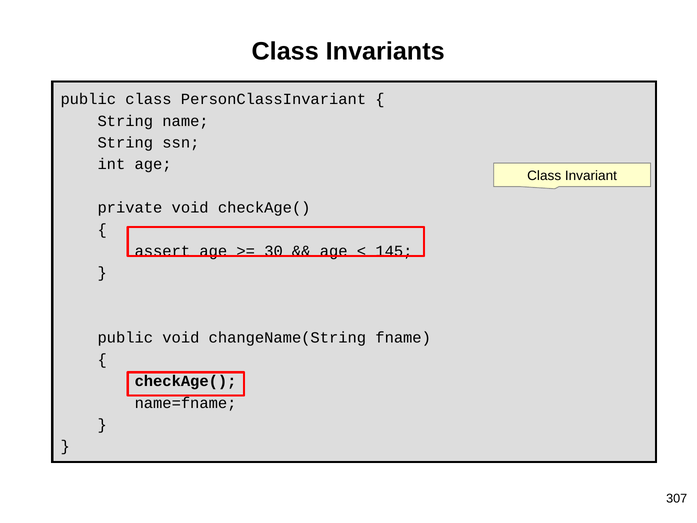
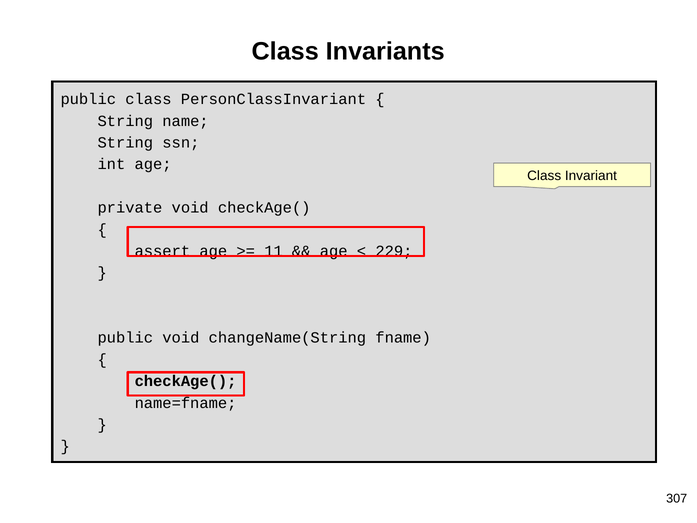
30: 30 -> 11 (274, 251)
145: 145 -> 229 (394, 251)
